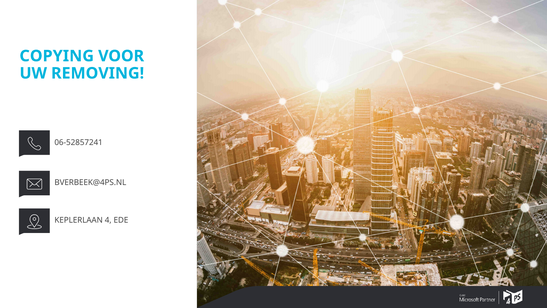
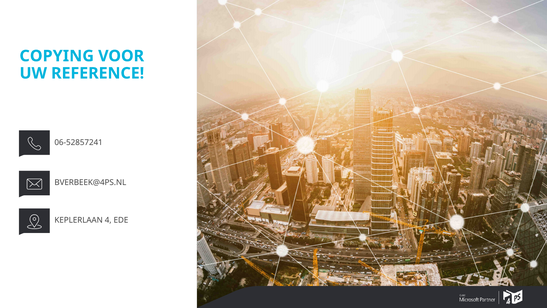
REMOVING: REMOVING -> REFERENCE (98, 73)
